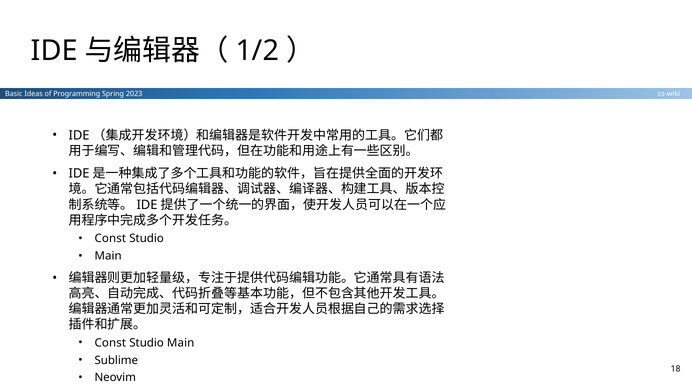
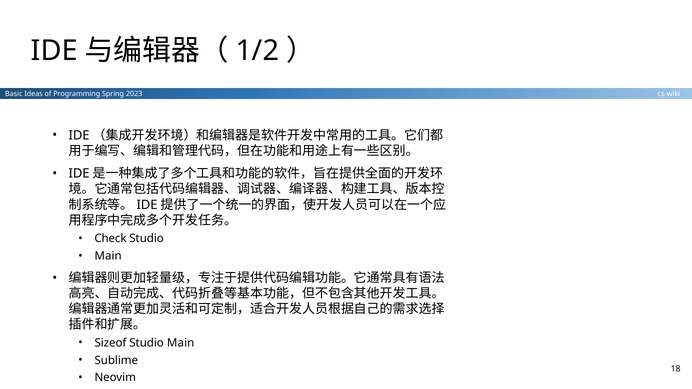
Const: Const -> Check (110, 239)
Const: Const -> Sizeof (110, 343)
